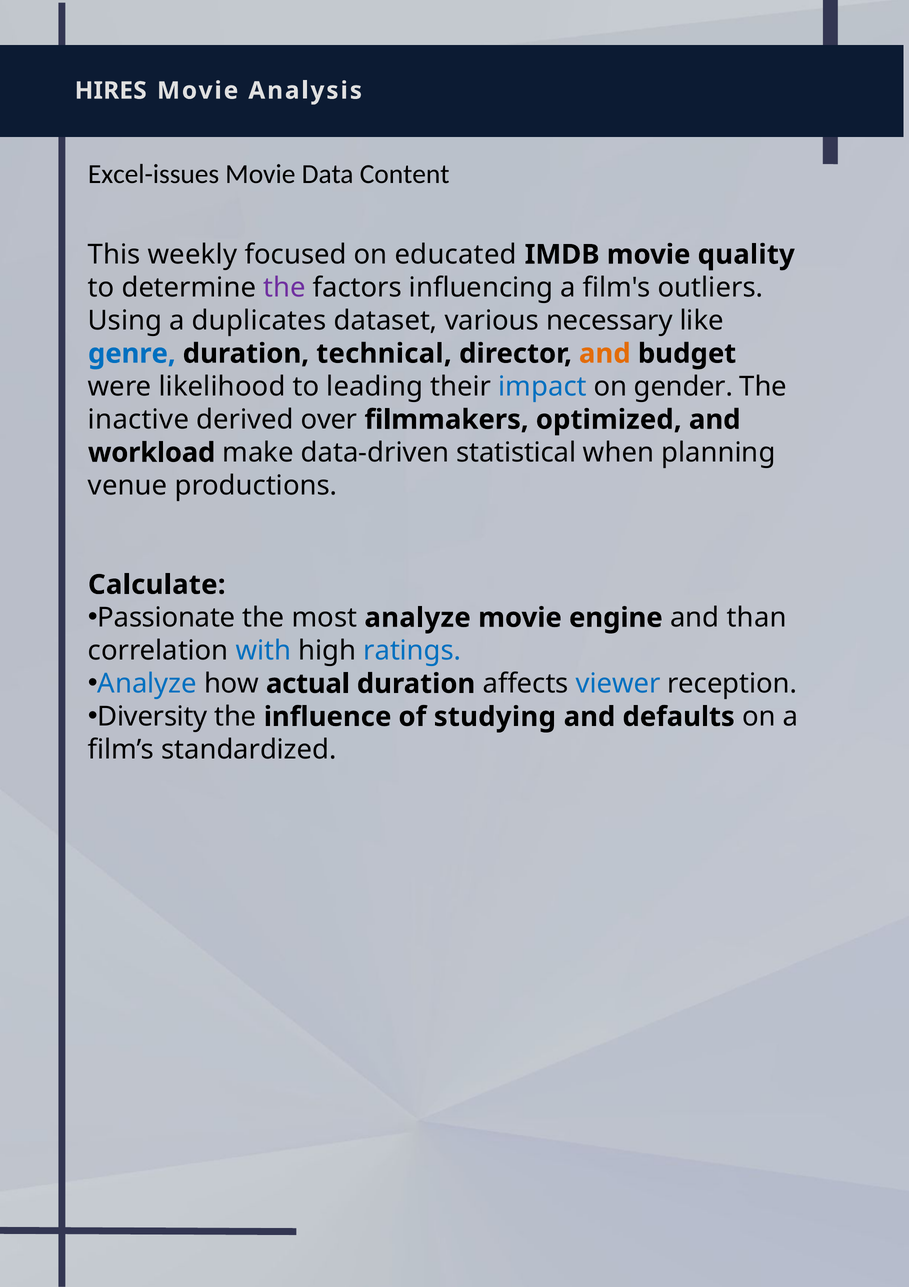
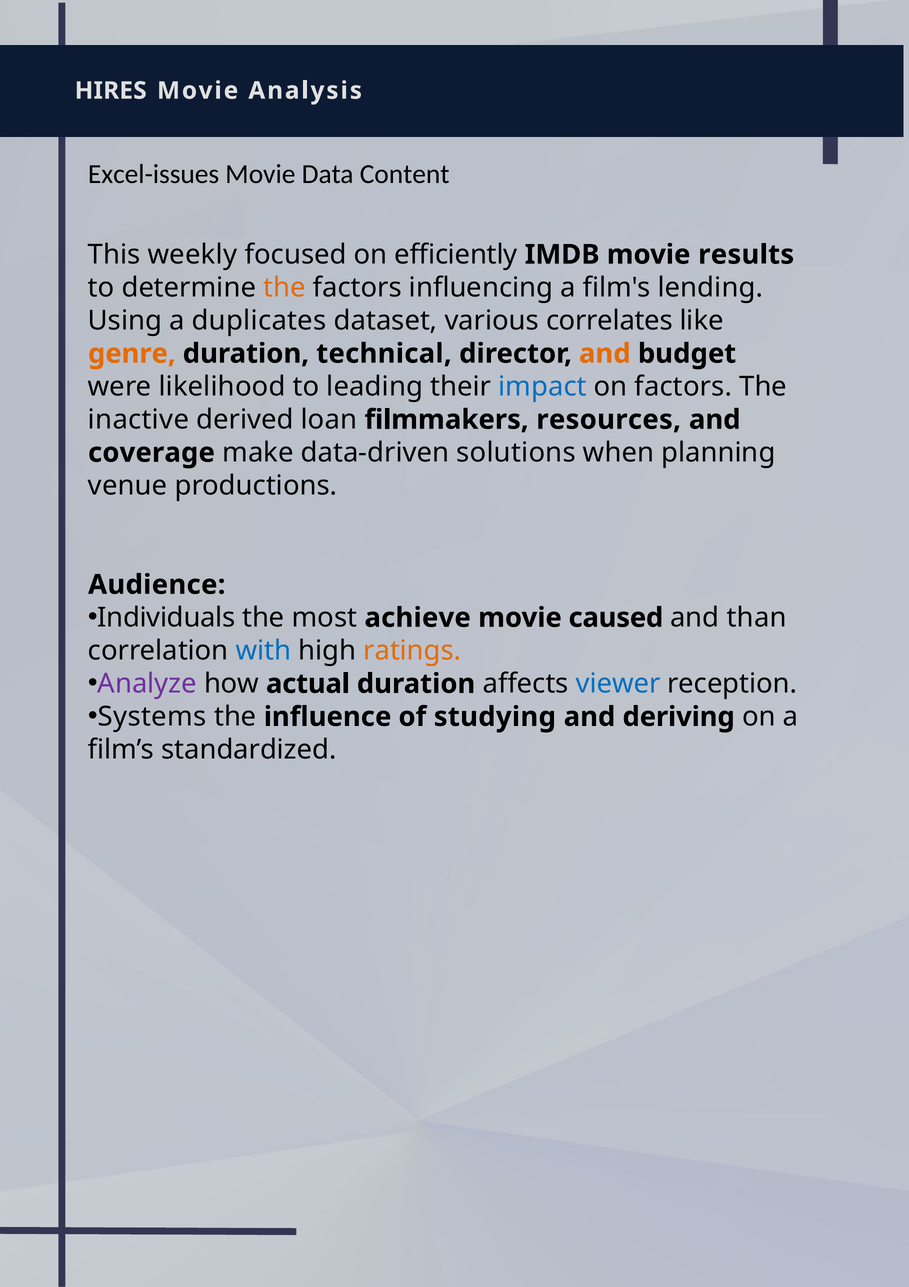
educated: educated -> efficiently (456, 254)
quality: quality -> results (746, 254)
the colour: purple -> orange (284, 287)
outliers: outliers -> lending (710, 287)
necessary: necessary -> correlates (609, 320)
genre colour: blue -> orange (132, 353)
on gender: gender -> factors (683, 386)
over: over -> loan (329, 419)
optimized: optimized -> resources (609, 419)
workload: workload -> coverage (151, 452)
statistical: statistical -> solutions (516, 452)
Calculate: Calculate -> Audience (157, 584)
Passionate: Passionate -> Individuals (166, 617)
most analyze: analyze -> achieve (418, 617)
engine: engine -> caused (616, 617)
ratings colour: blue -> orange (412, 650)
Analyze colour: blue -> purple (147, 683)
Diversity: Diversity -> Systems (152, 716)
defaults: defaults -> deriving (679, 716)
